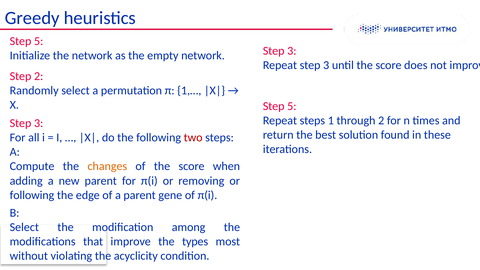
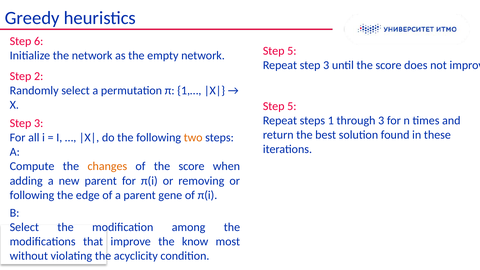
5: 5 -> 6 (39, 41)
3: 3 -> 5 (292, 51)
through 2: 2 -> 3 (381, 121)
two colour: red -> orange (193, 138)
types: types -> know (195, 242)
